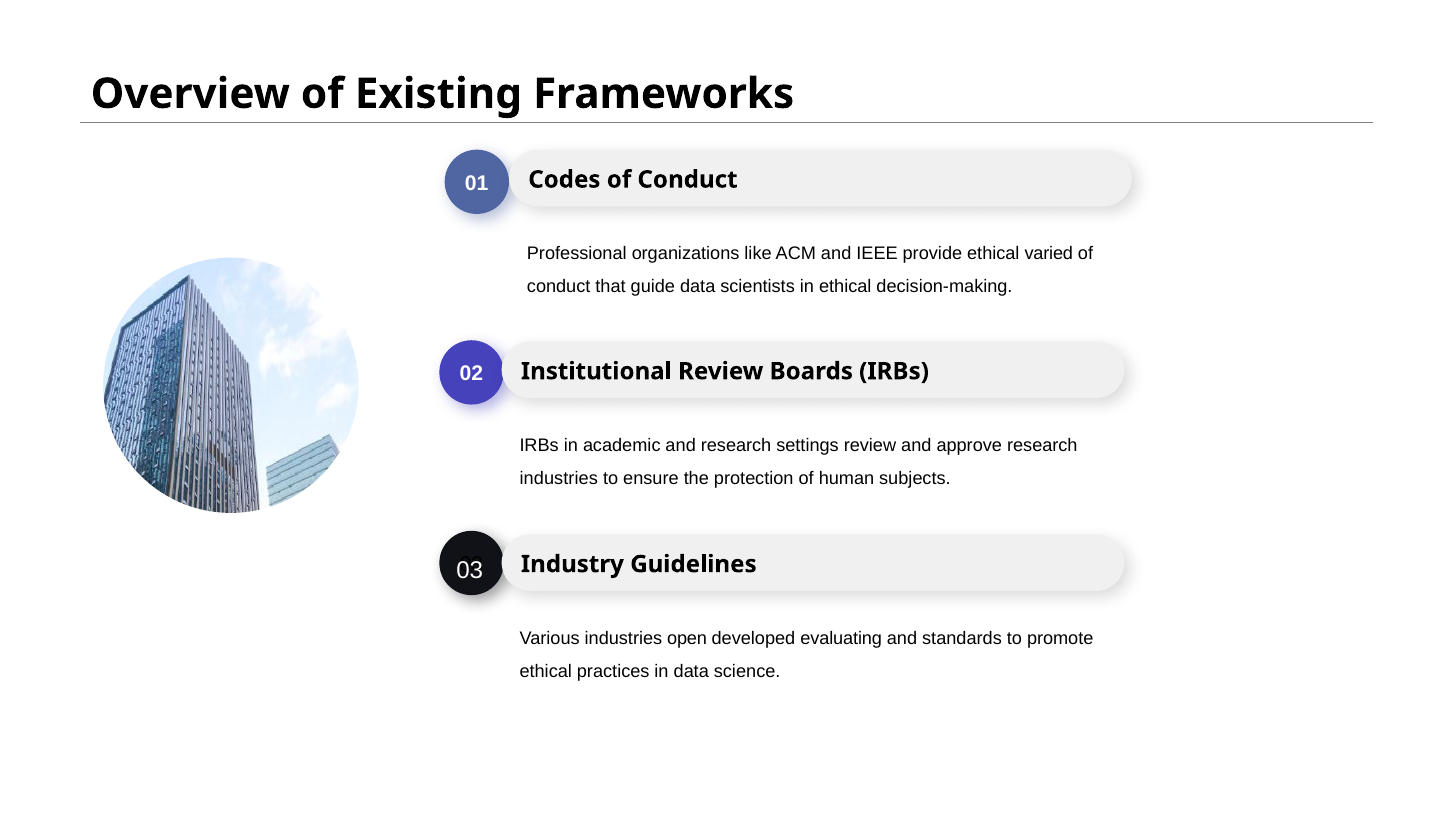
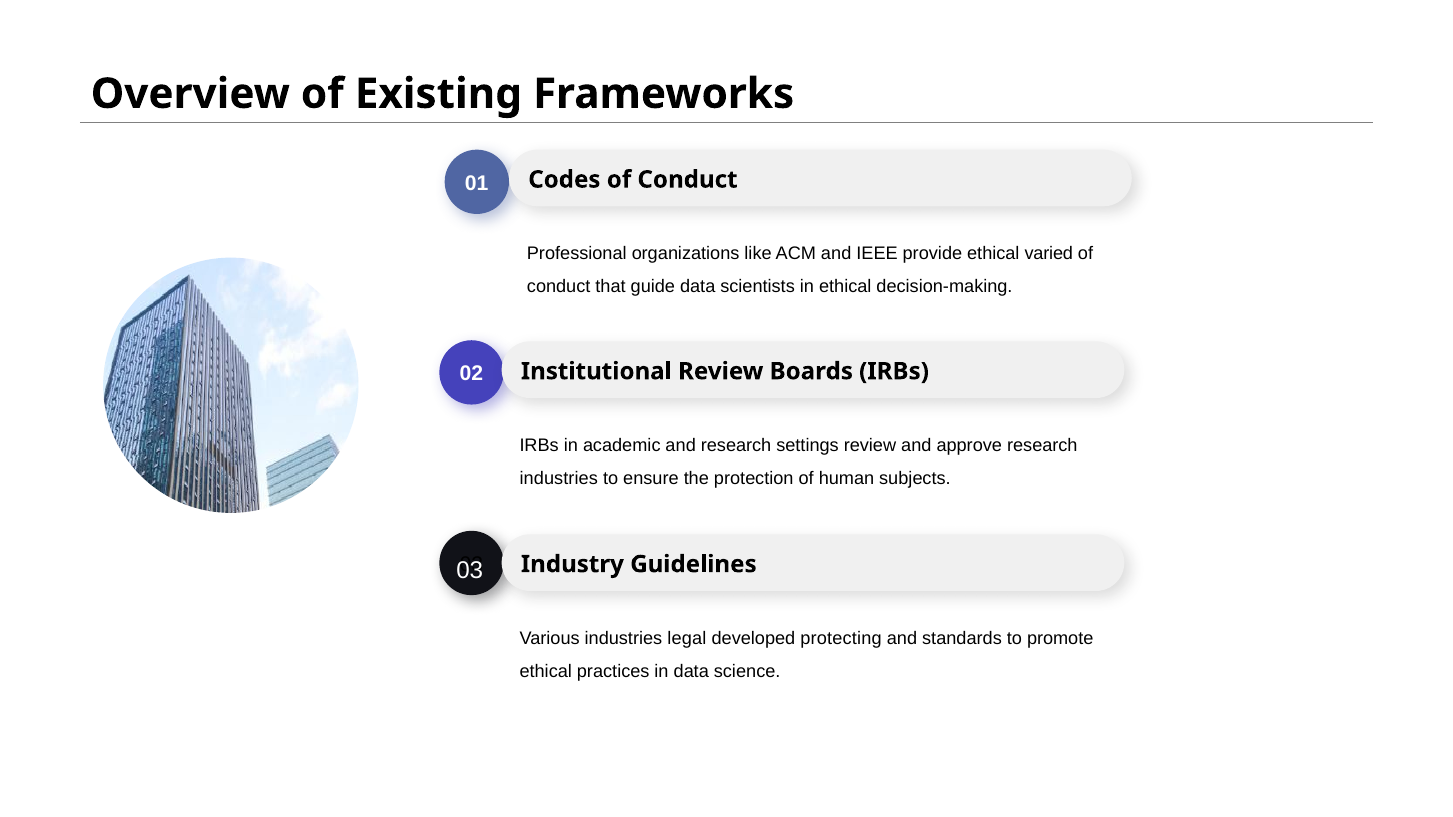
open: open -> legal (687, 639)
evaluating: evaluating -> protecting (841, 639)
